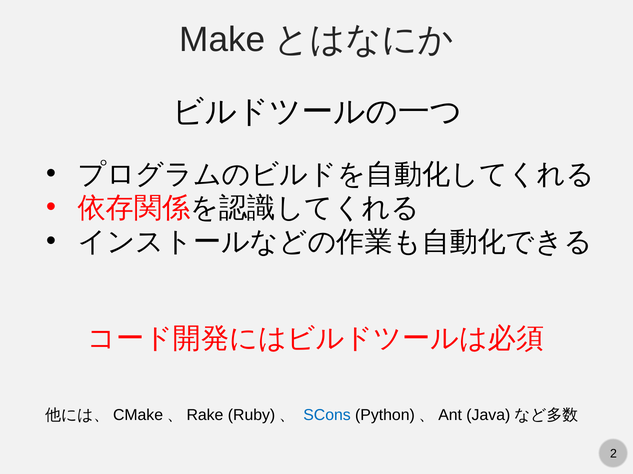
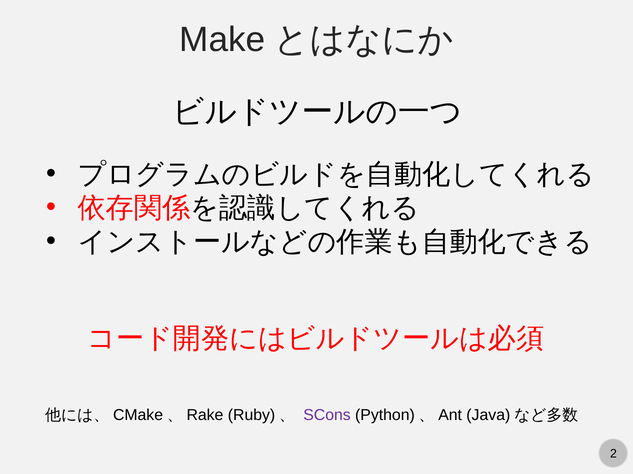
SCons colour: blue -> purple (327, 416)
